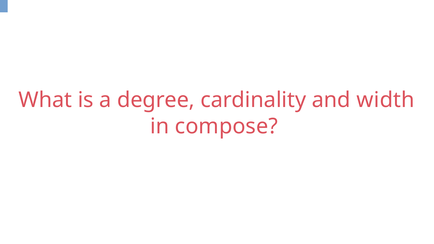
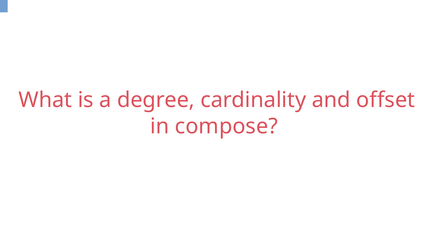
width: width -> offset (386, 100)
